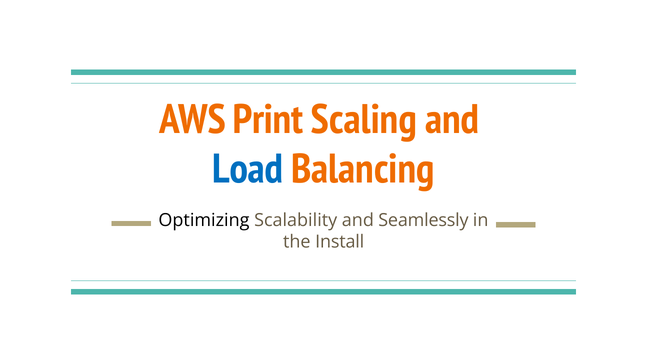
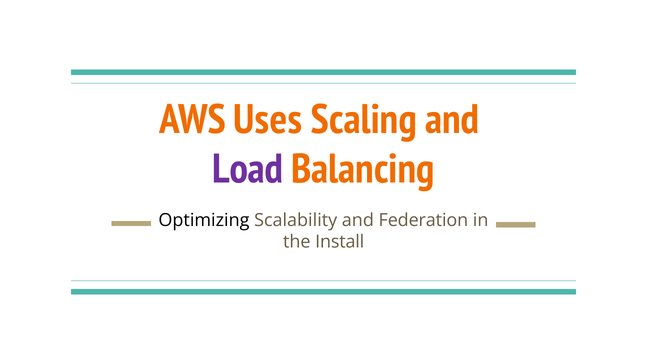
Print: Print -> Uses (268, 120)
Load colour: blue -> purple (248, 169)
Seamlessly: Seamlessly -> Federation (423, 220)
